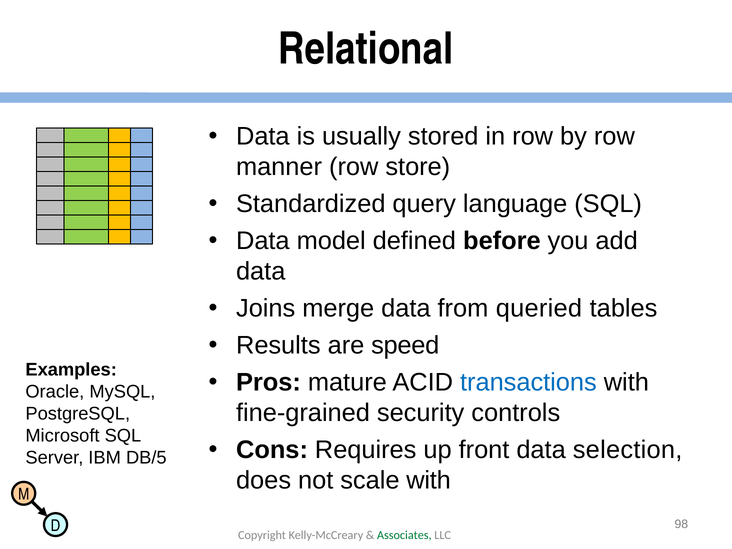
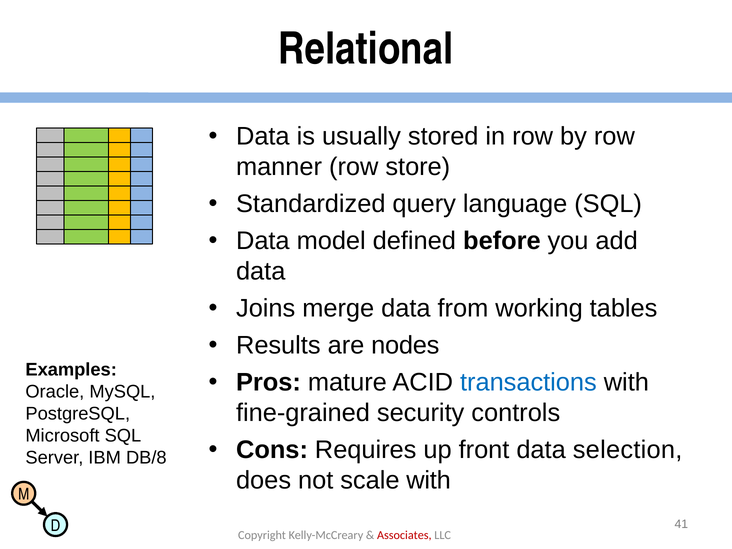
queried: queried -> working (539, 309)
speed: speed -> nodes (405, 346)
DB/5: DB/5 -> DB/8 (146, 457)
98: 98 -> 41 (681, 524)
Associates colour: green -> red (404, 535)
